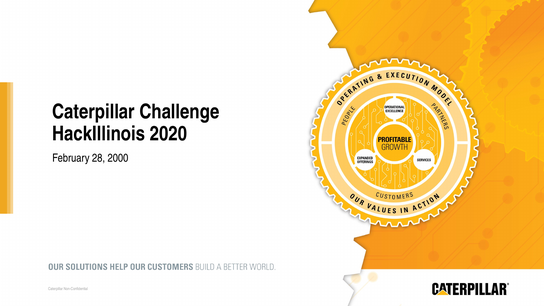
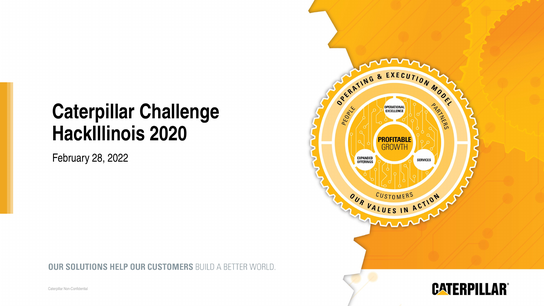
2000: 2000 -> 2022 (118, 158)
